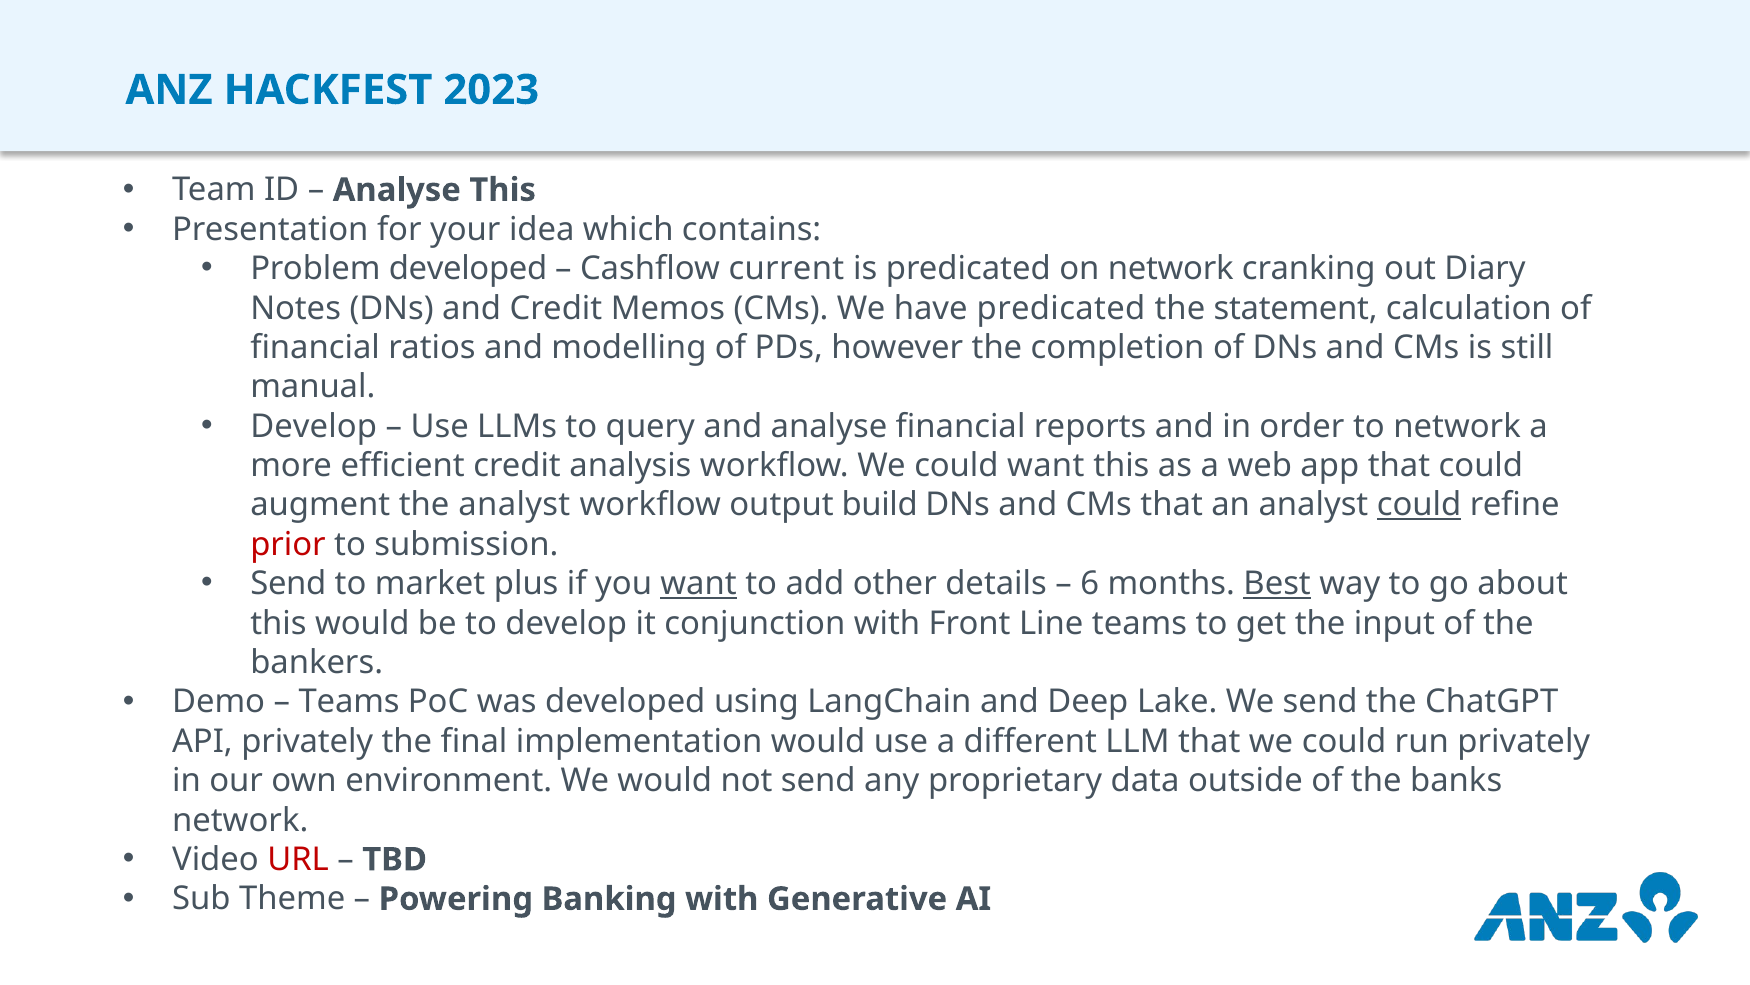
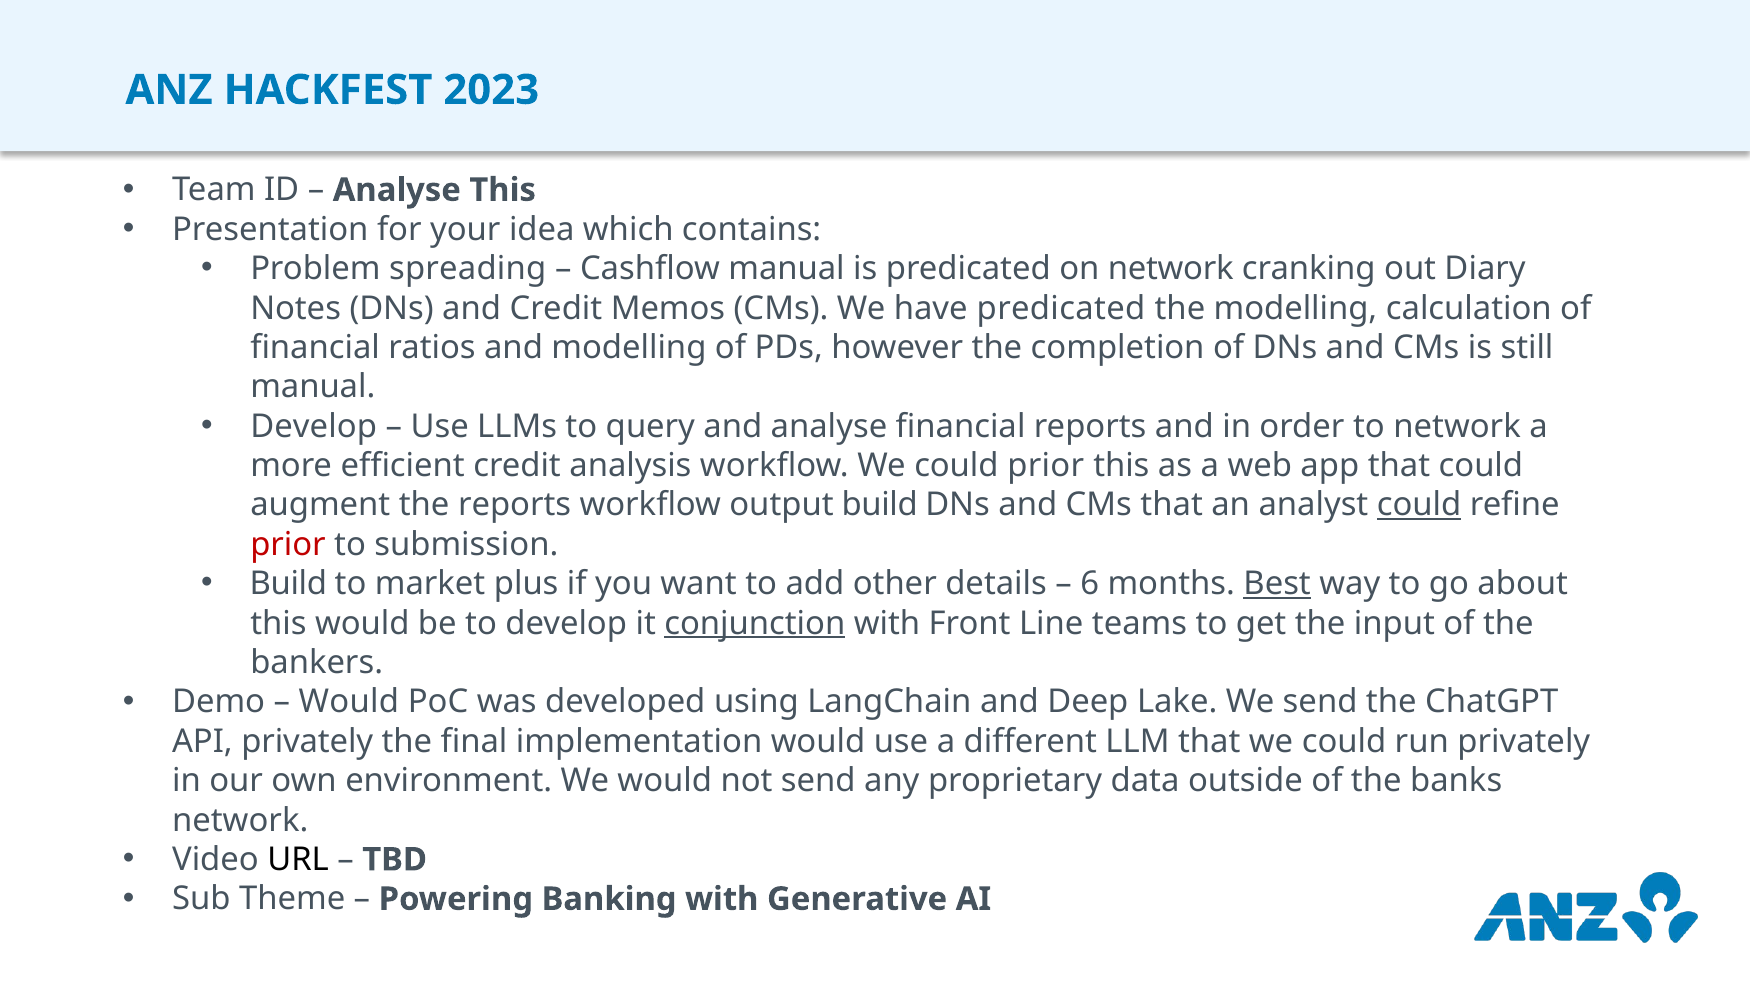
Problem developed: developed -> spreading (468, 269)
Cashflow current: current -> manual (787, 269)
the statement: statement -> modelling (1295, 308)
could want: want -> prior (1046, 466)
the analyst: analyst -> reports (515, 505)
Send: Send -> Build (288, 584)
want underline: present -> none (699, 584)
conjunction underline: none -> present (755, 623)
Teams: Teams -> Would (349, 702)
URL colour: red -> black (298, 859)
